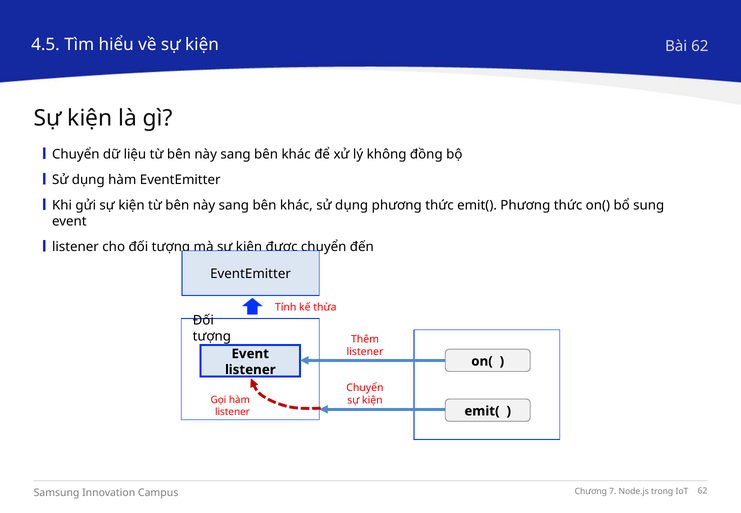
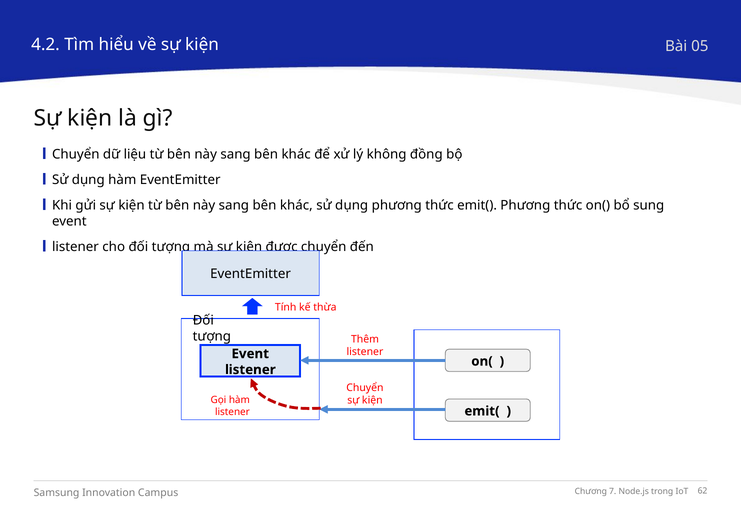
4.5: 4.5 -> 4.2 (45, 45)
Bài 62: 62 -> 05 (700, 46)
